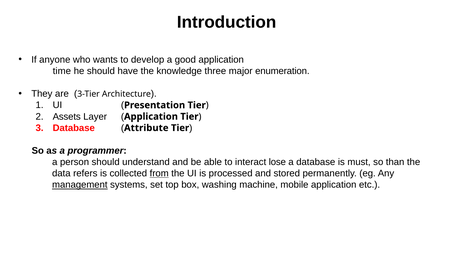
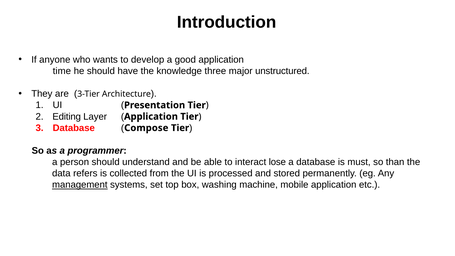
enumeration: enumeration -> unstructured (282, 71)
Assets: Assets -> Editing (67, 117)
Attribute: Attribute -> Compose (146, 128)
from underline: present -> none (159, 173)
